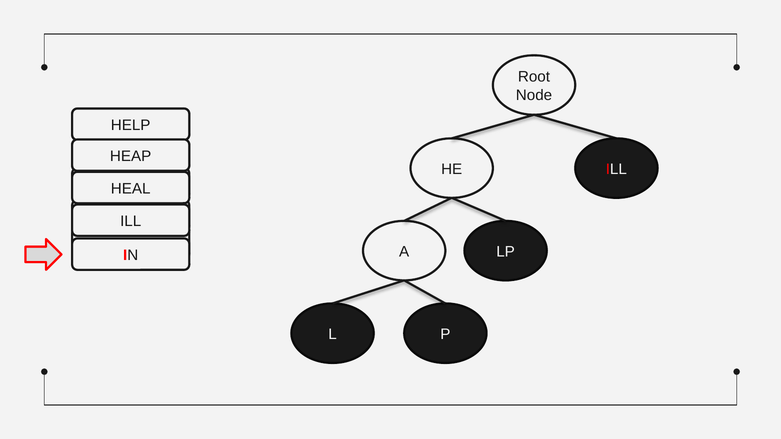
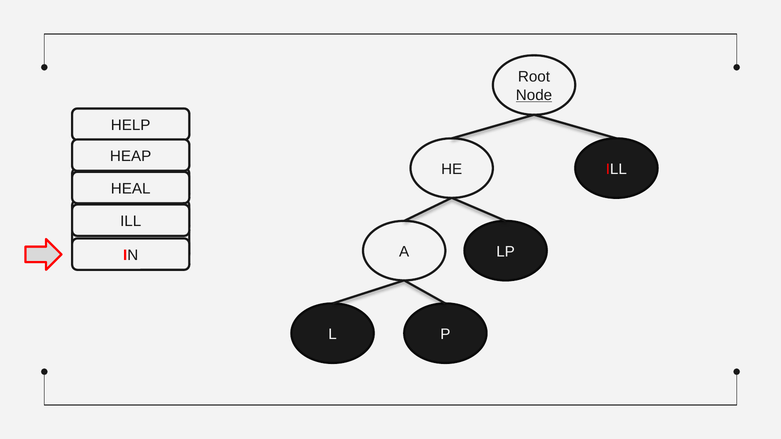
Node underline: none -> present (534, 95)
